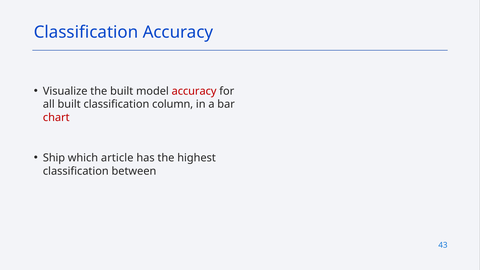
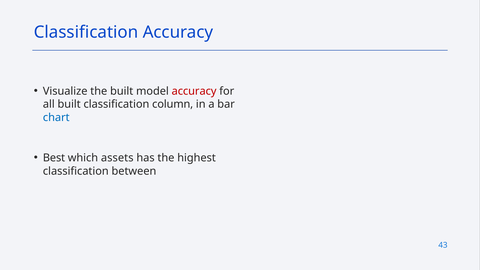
chart colour: red -> blue (56, 117)
Ship: Ship -> Best (54, 158)
article: article -> assets (117, 158)
